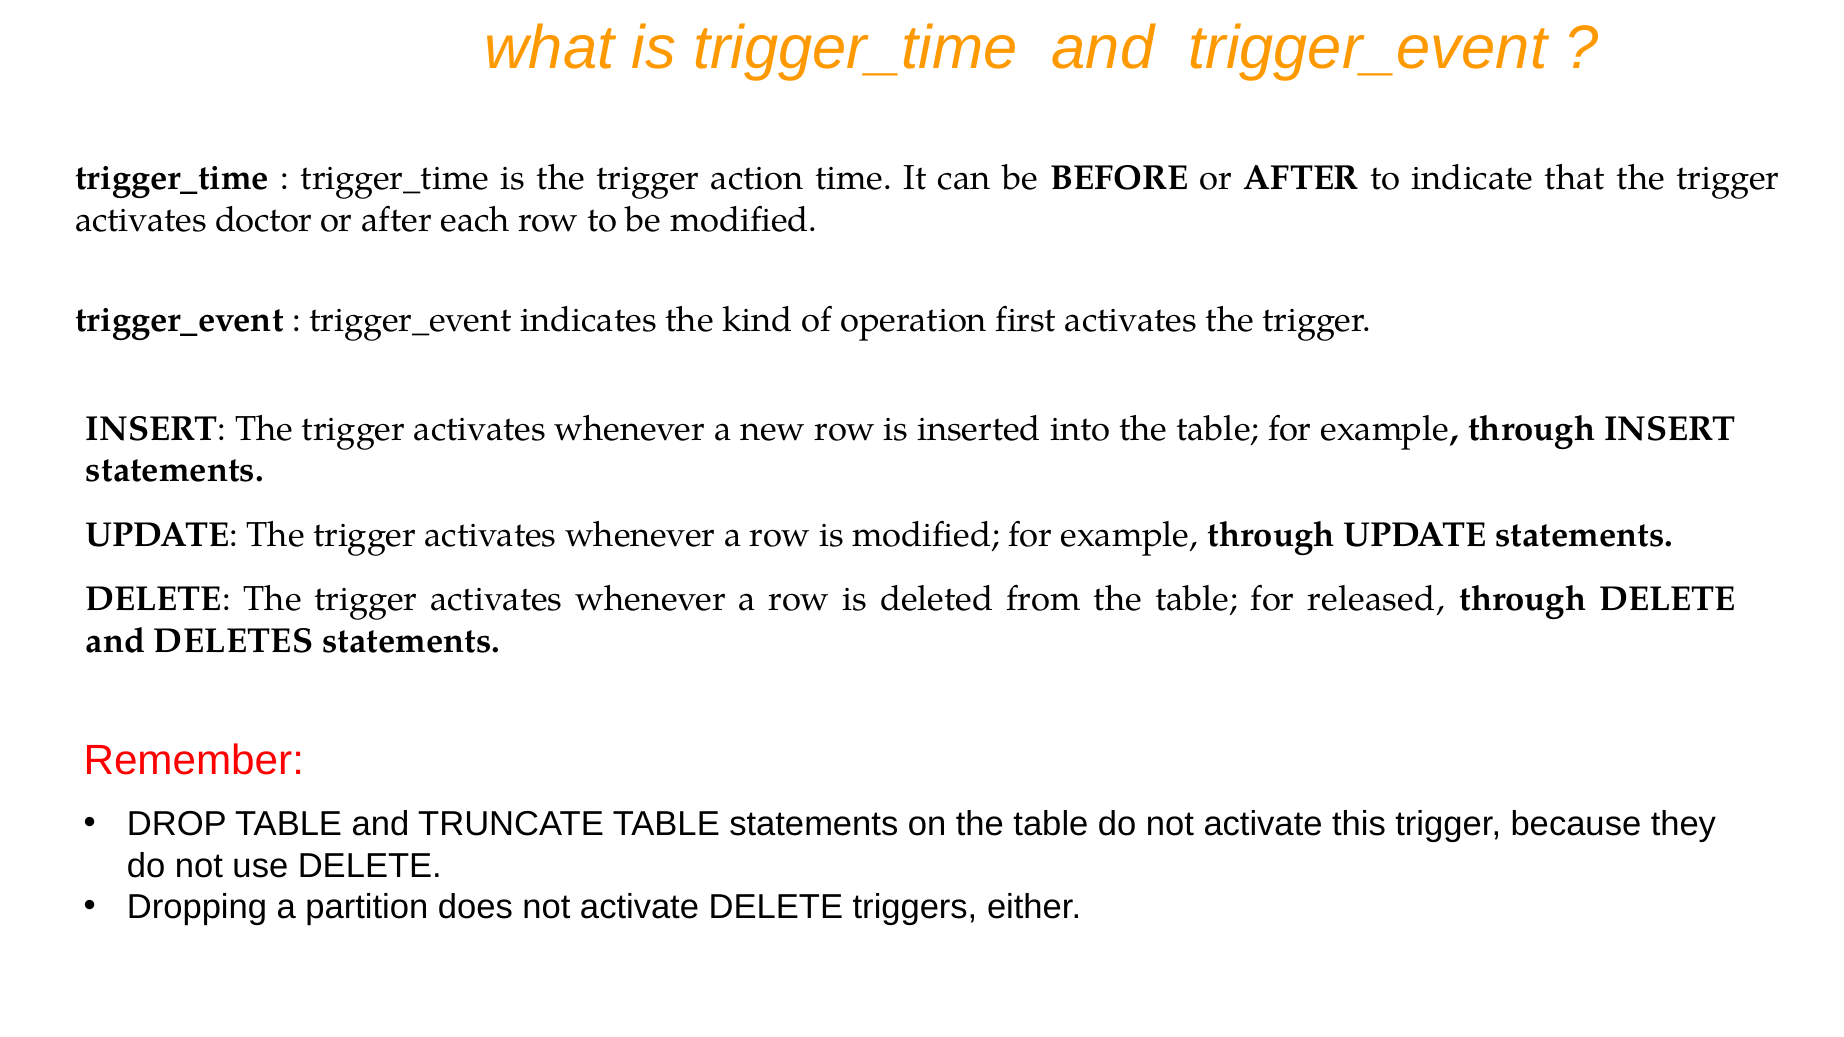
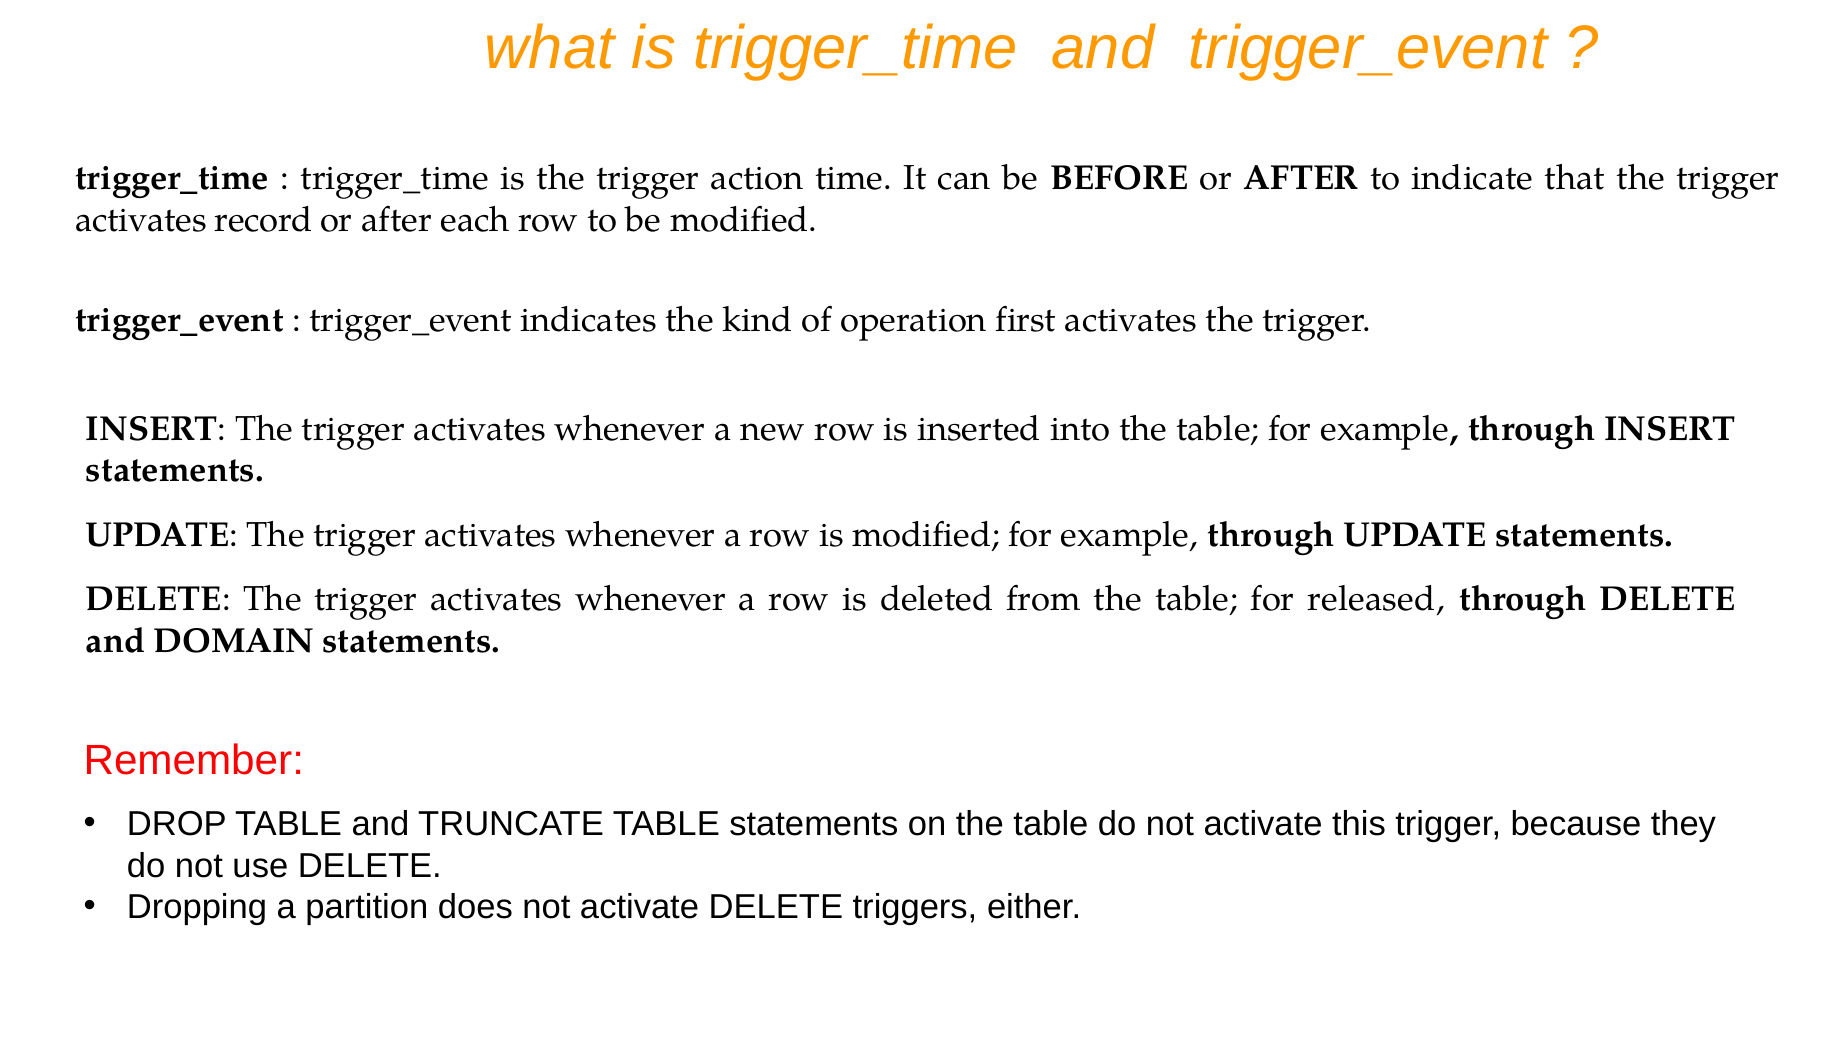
doctor: doctor -> record (264, 220)
DELETES: DELETES -> DOMAIN (234, 641)
